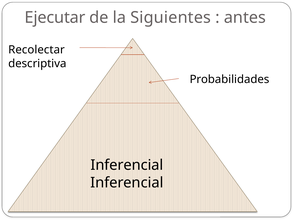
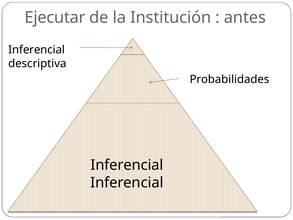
Siguientes: Siguientes -> Institución (171, 18)
Recolectar: Recolectar -> Inferencial (37, 50)
